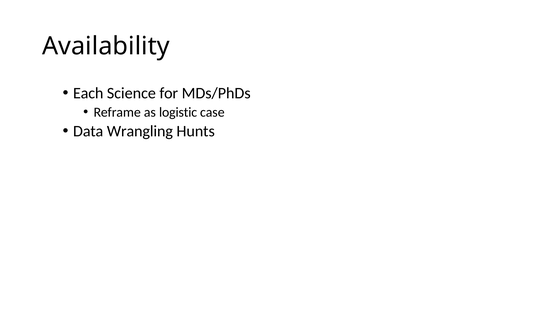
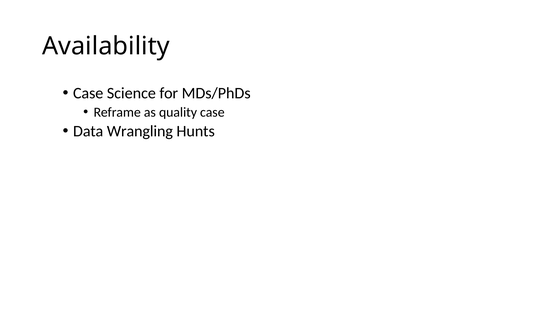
Each: Each -> Case (88, 93)
logistic: logistic -> quality (178, 112)
